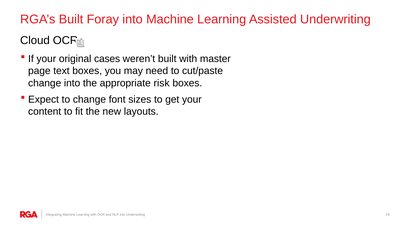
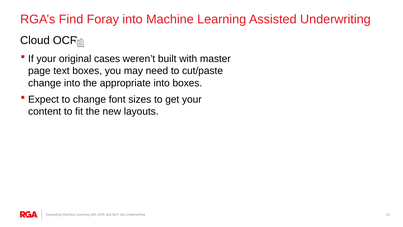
RGA’s Built: Built -> Find (71, 19)
appropriate risk: risk -> into (162, 83)
